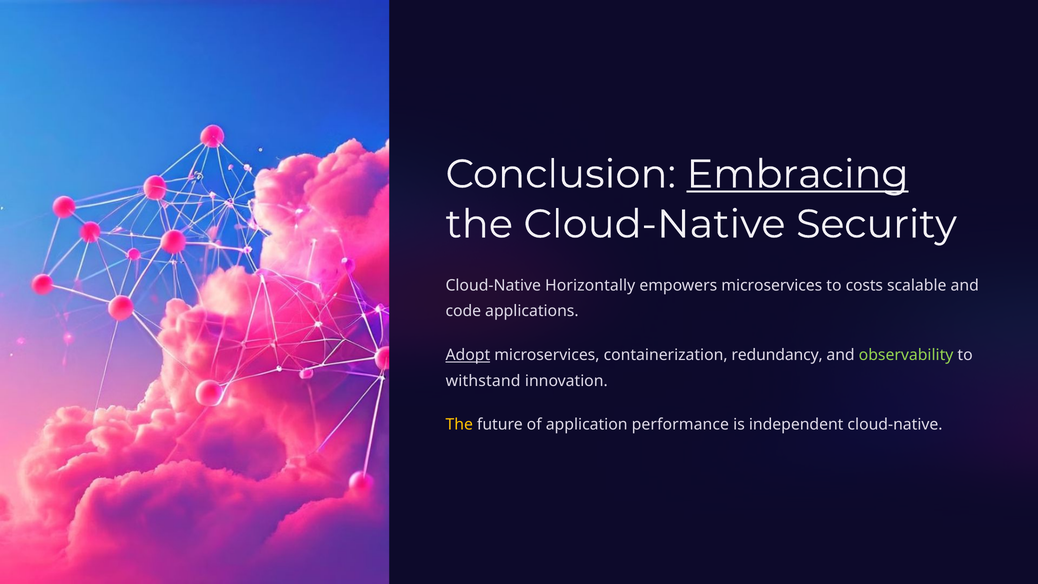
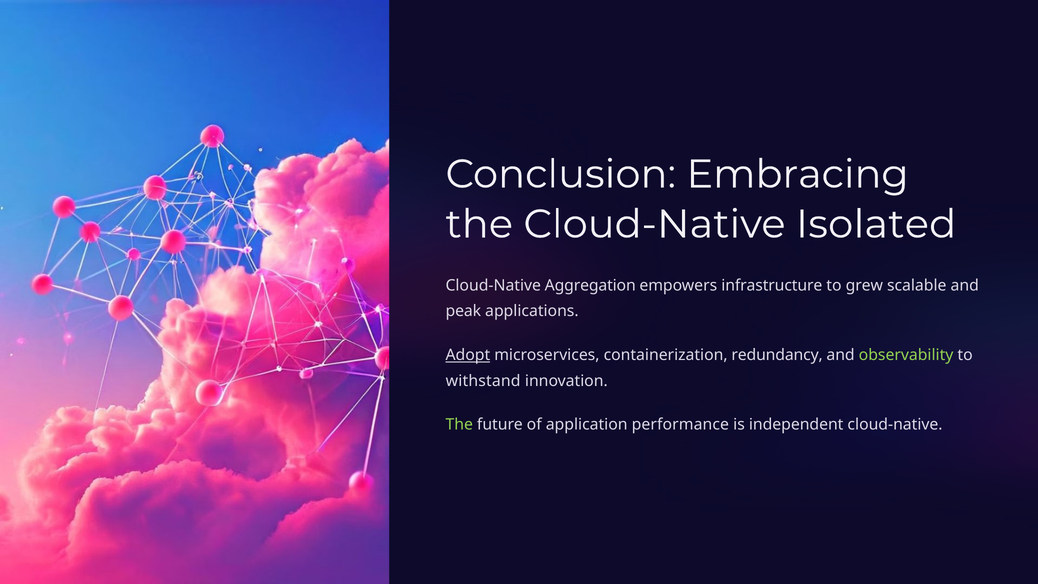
Embracing underline: present -> none (798, 174)
Security: Security -> Isolated (876, 224)
Horizontally: Horizontally -> Aggregation (590, 285)
empowers microservices: microservices -> infrastructure (772, 285)
costs: costs -> grew (864, 285)
code: code -> peak (463, 311)
The colour: yellow -> light green (459, 425)
